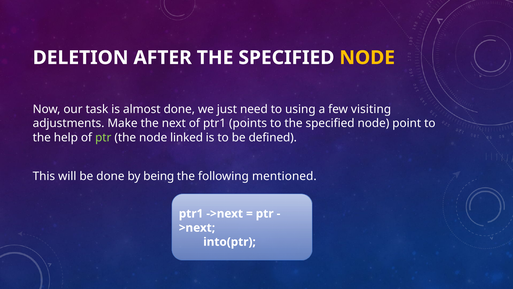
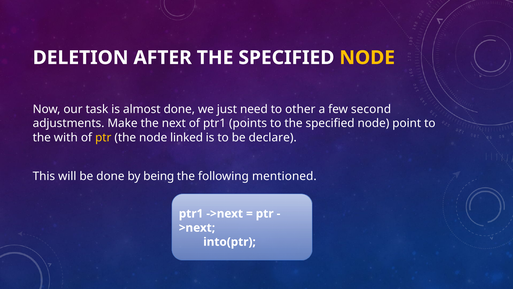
using: using -> other (300, 109)
visiting: visiting -> second (371, 109)
help: help -> with (66, 137)
ptr colour: light green -> yellow (103, 137)
defined: defined -> declare (273, 137)
